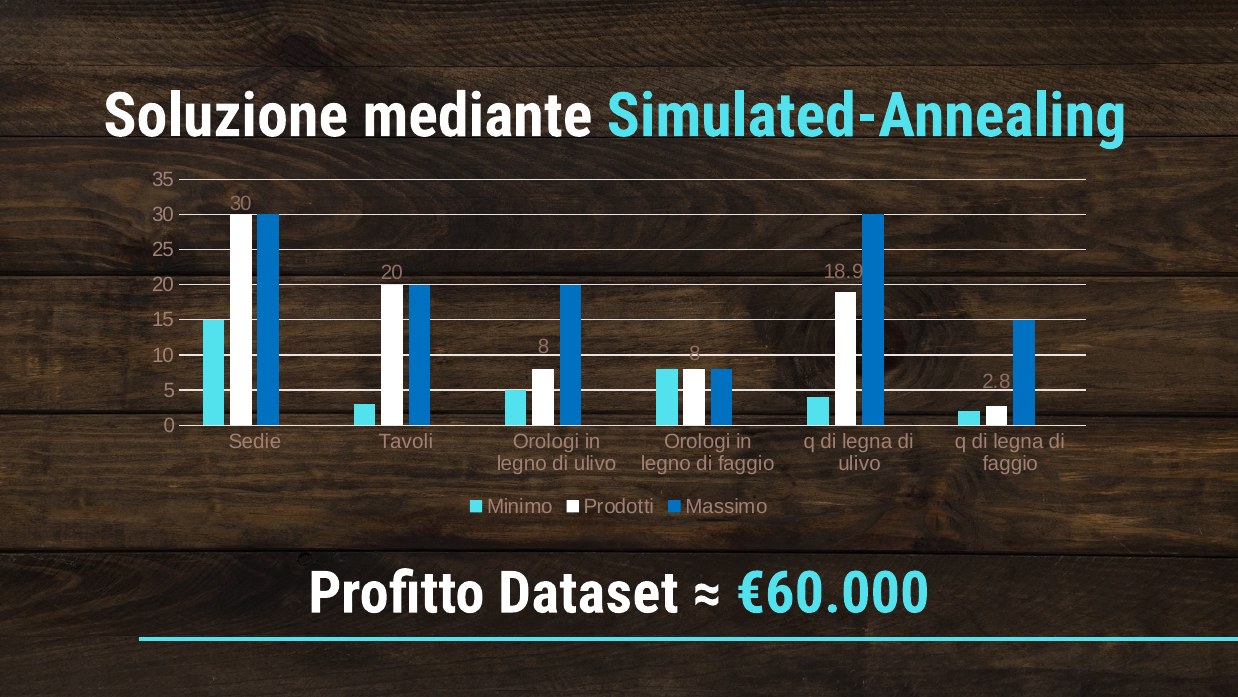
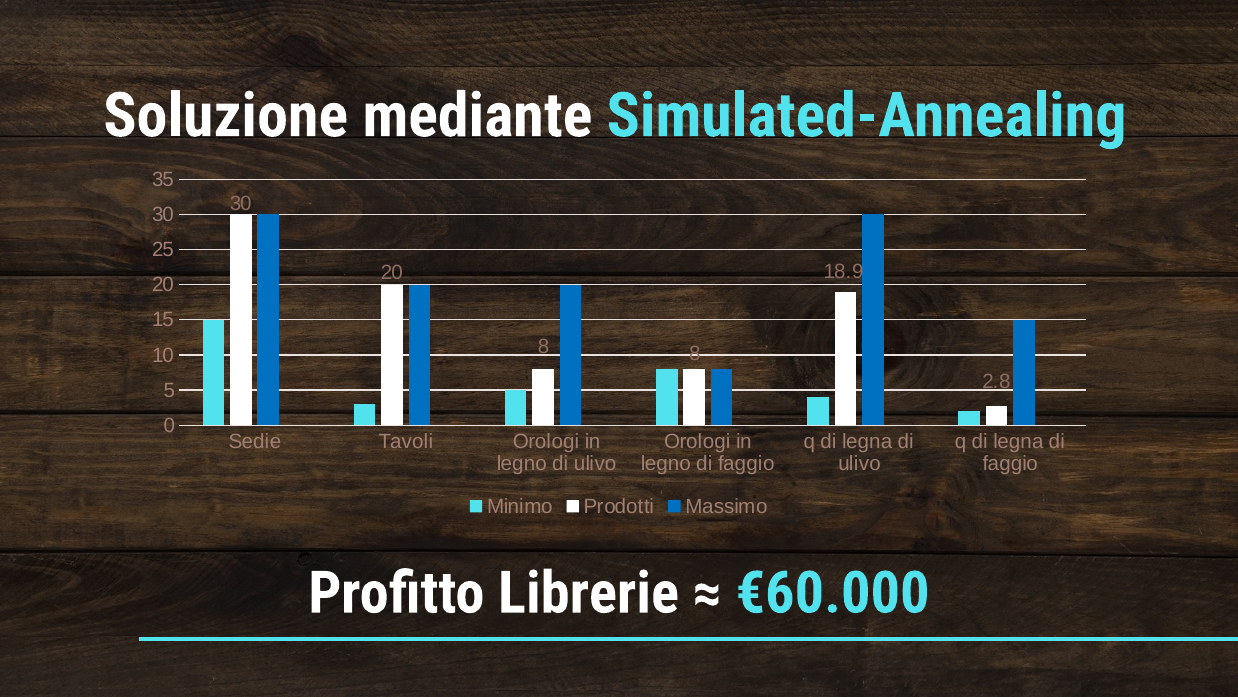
Dataset: Dataset -> Librerie (589, 593)
